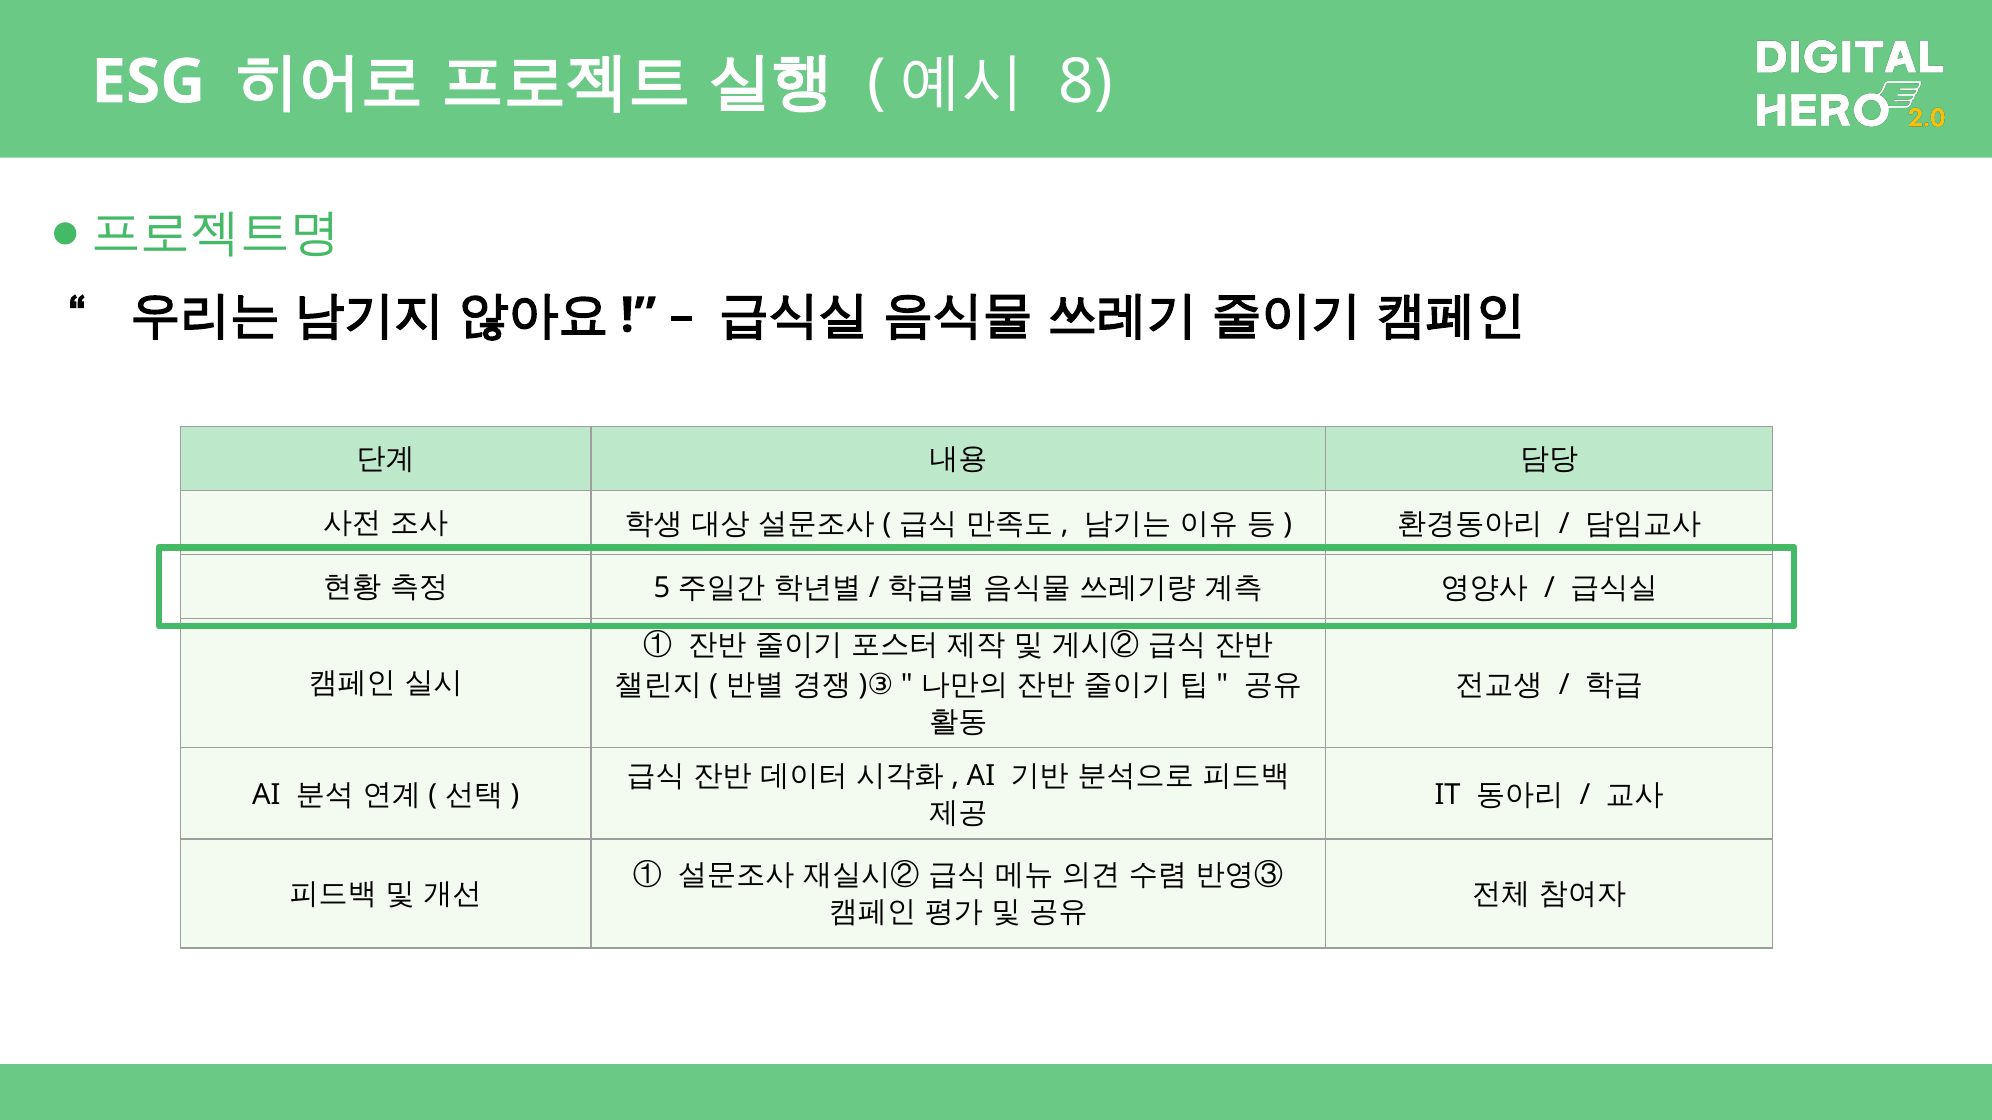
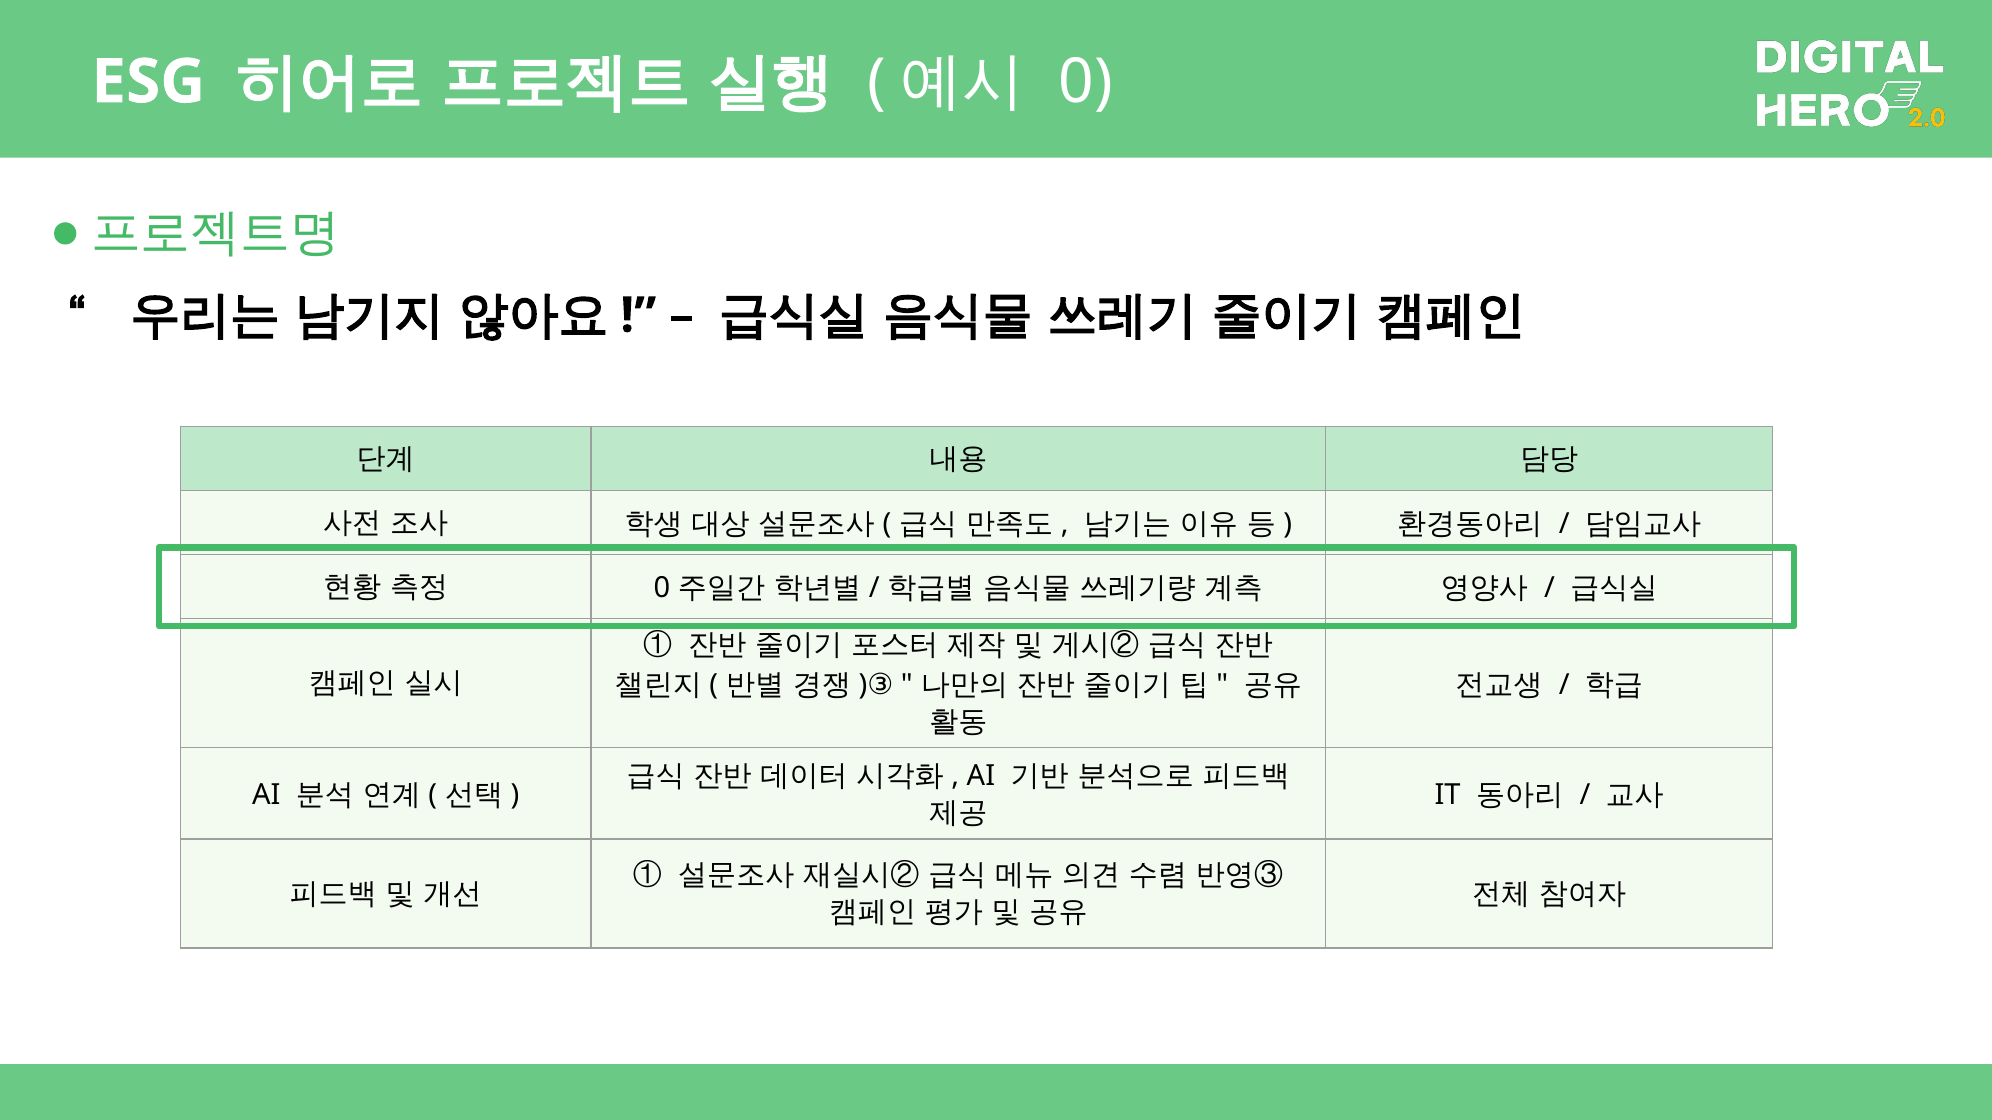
8: 8 -> 0 (1086, 82)
5: 5 -> 0 (662, 589)
